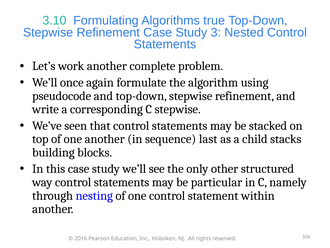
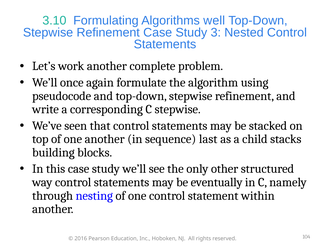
true: true -> well (214, 20)
particular: particular -> eventually (217, 182)
